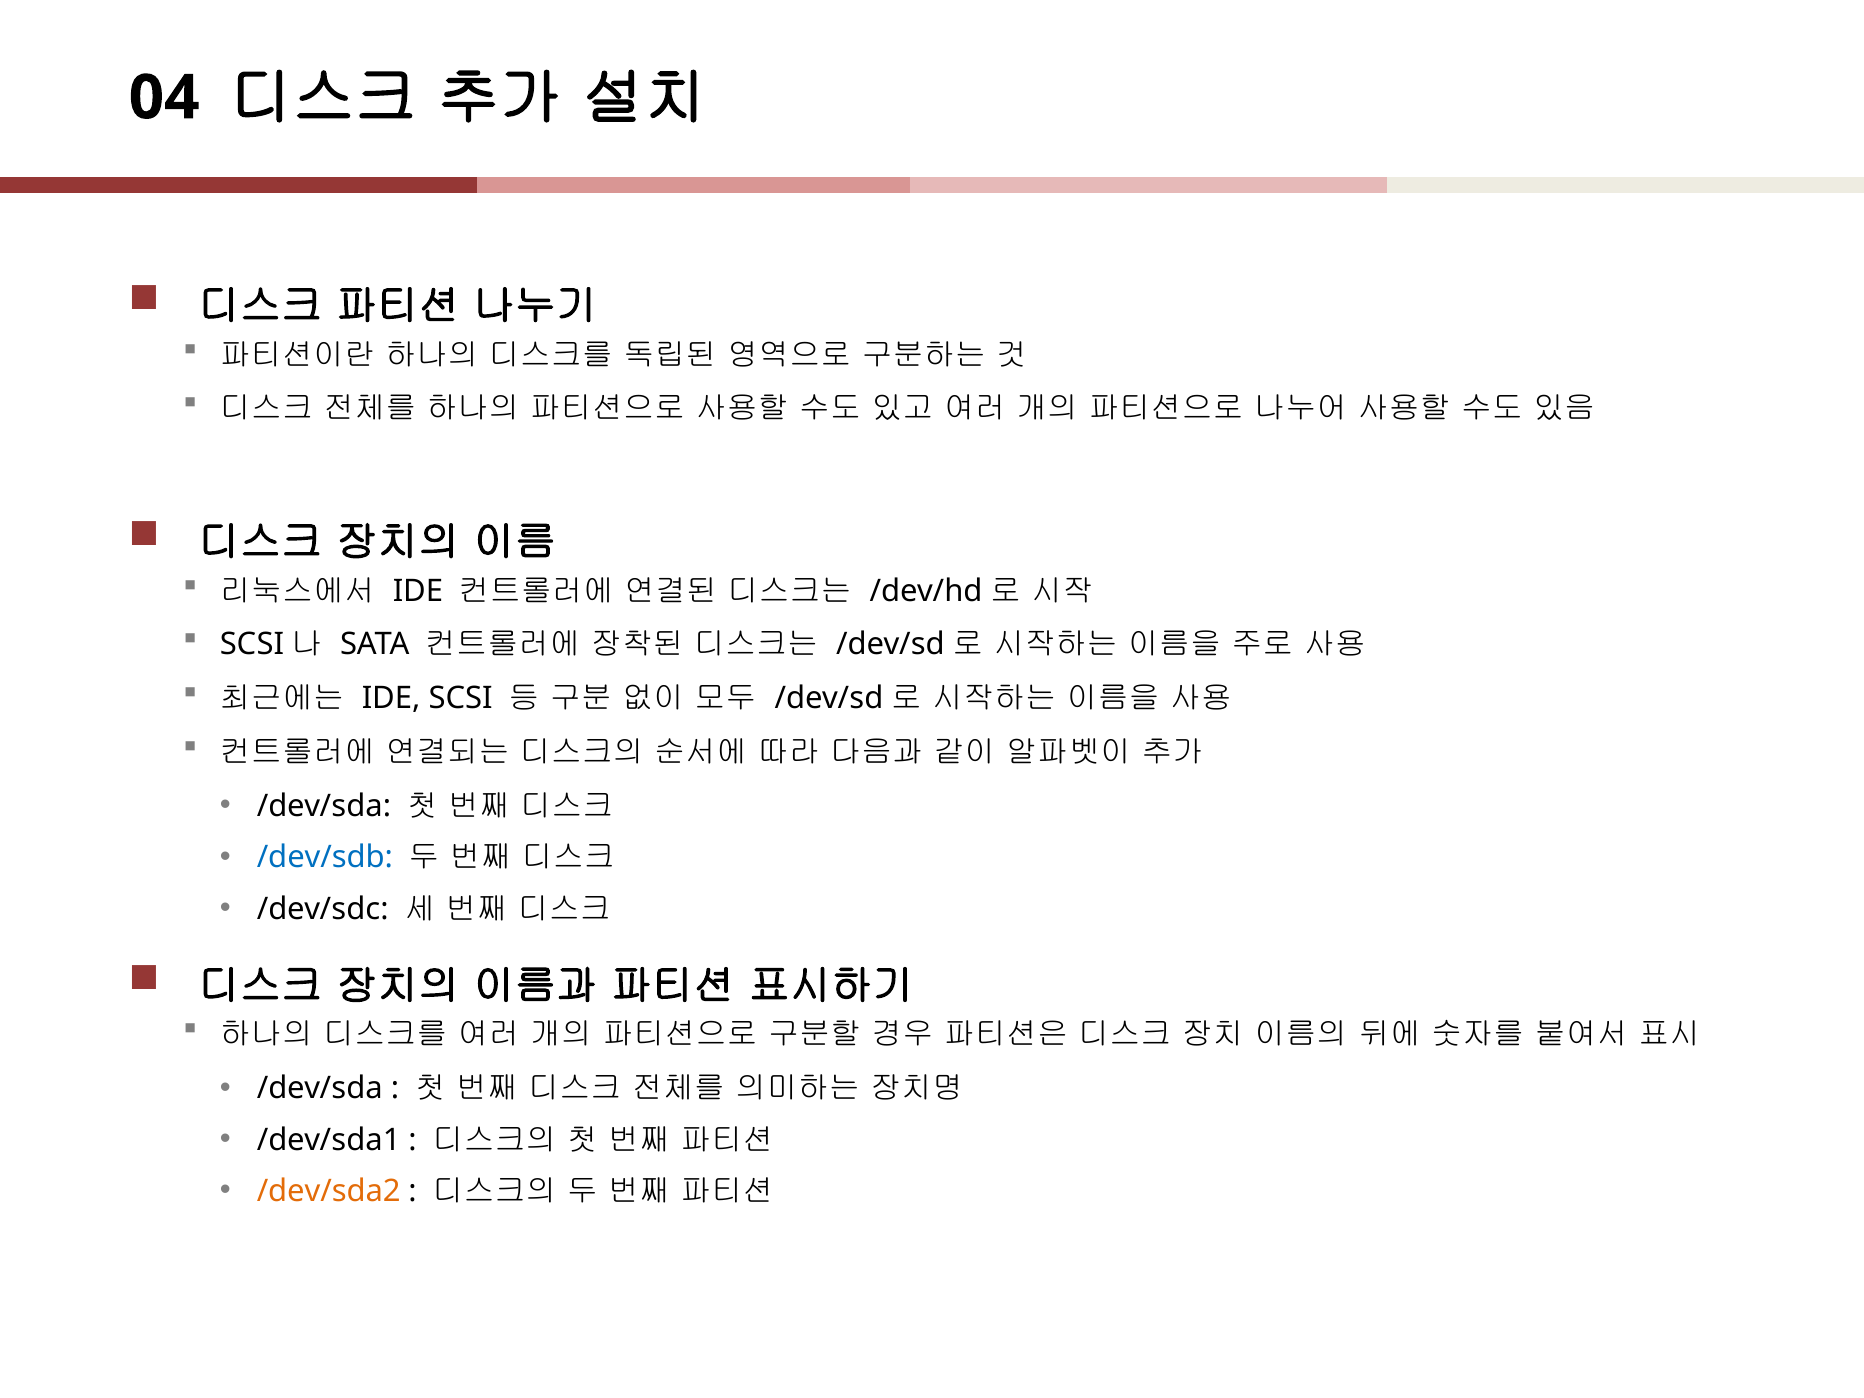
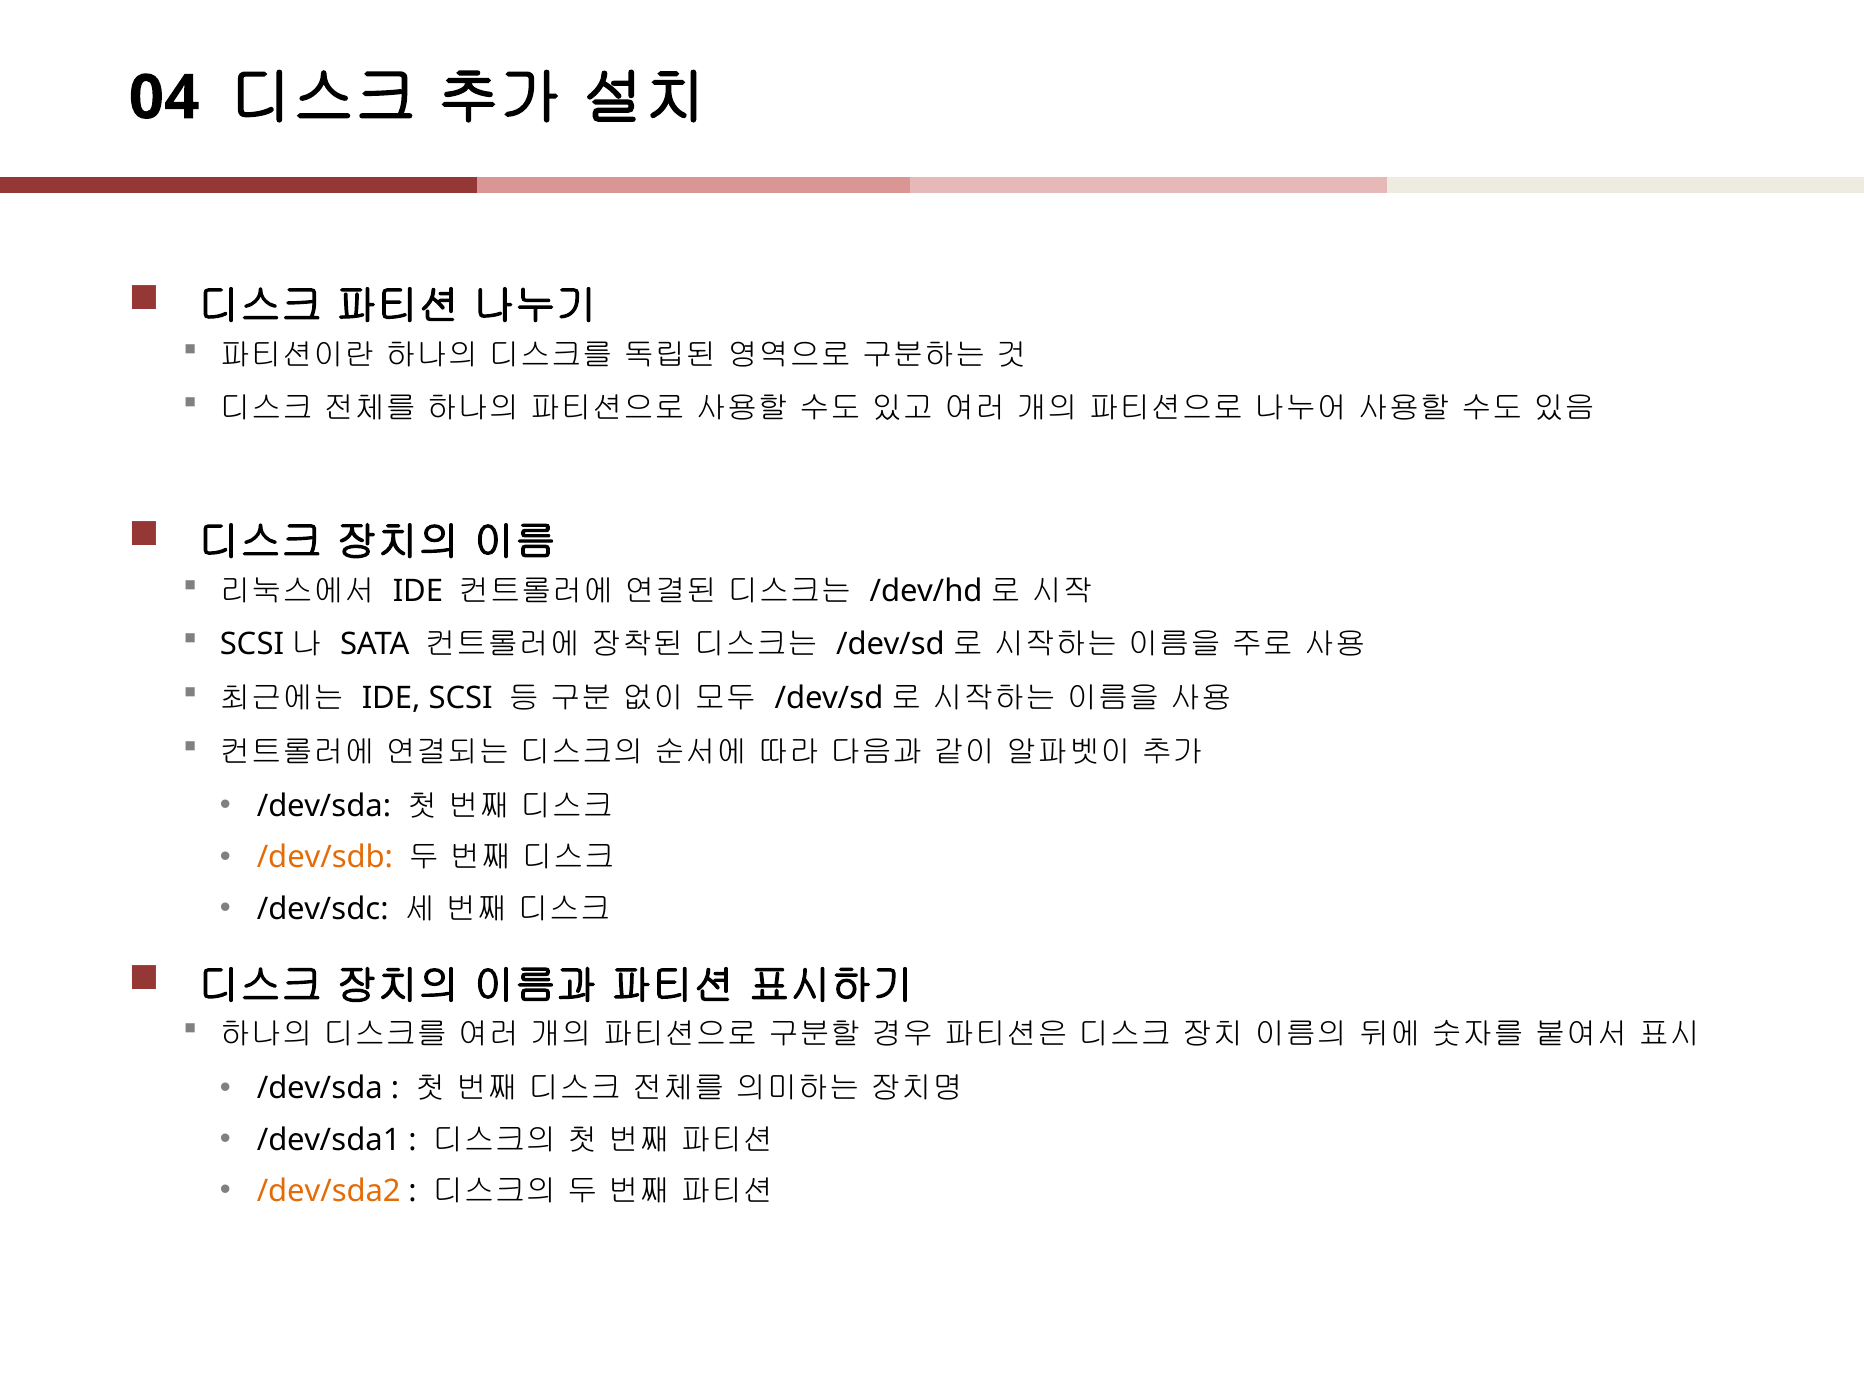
/dev/sdb colour: blue -> orange (325, 858)
